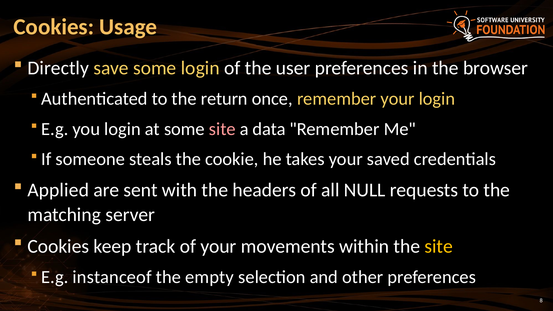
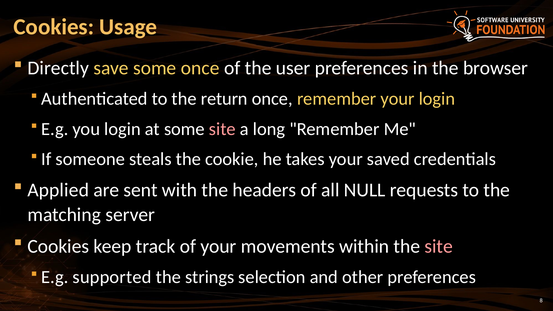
some login: login -> once (200, 68)
data: data -> long (269, 129)
site colour: yellow -> pink (439, 246)
instanceof: instanceof -> supported (112, 277)
empty: empty -> strings (210, 277)
